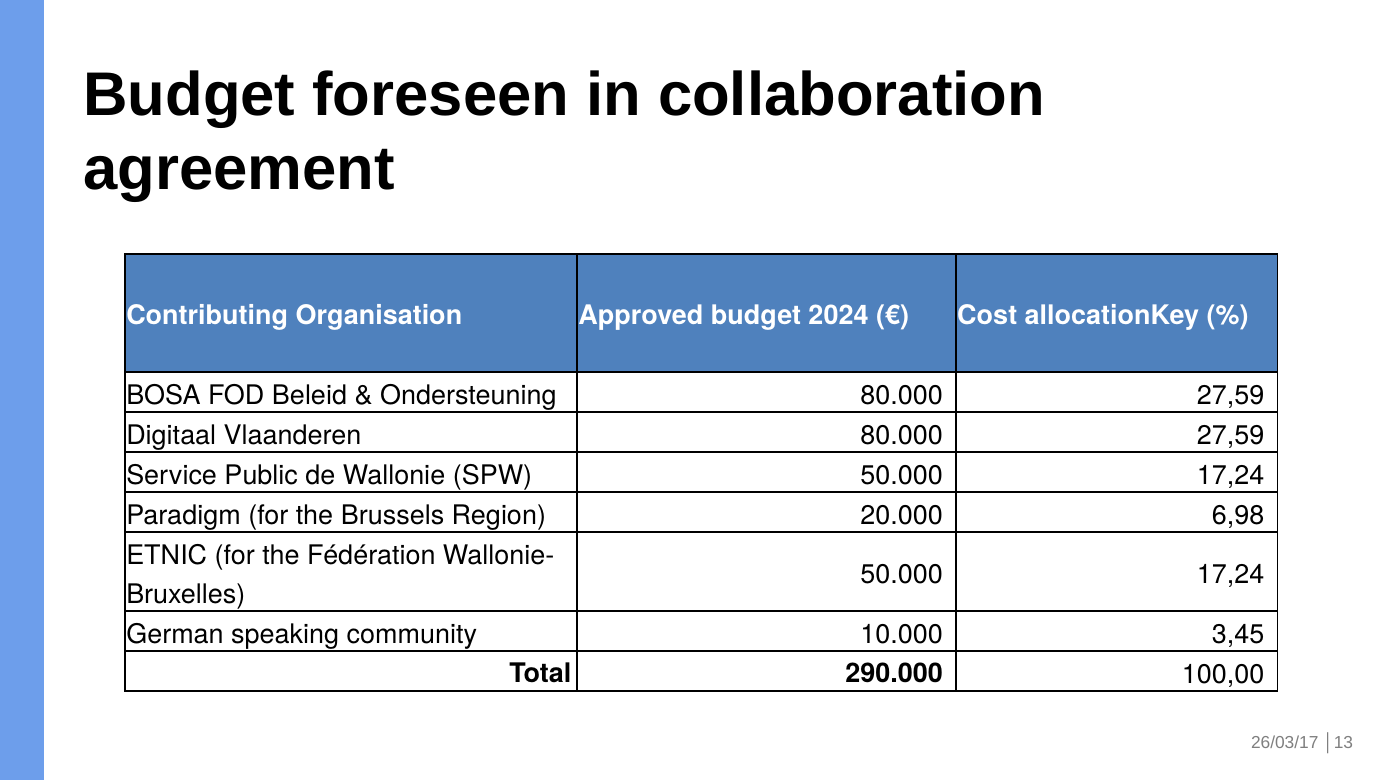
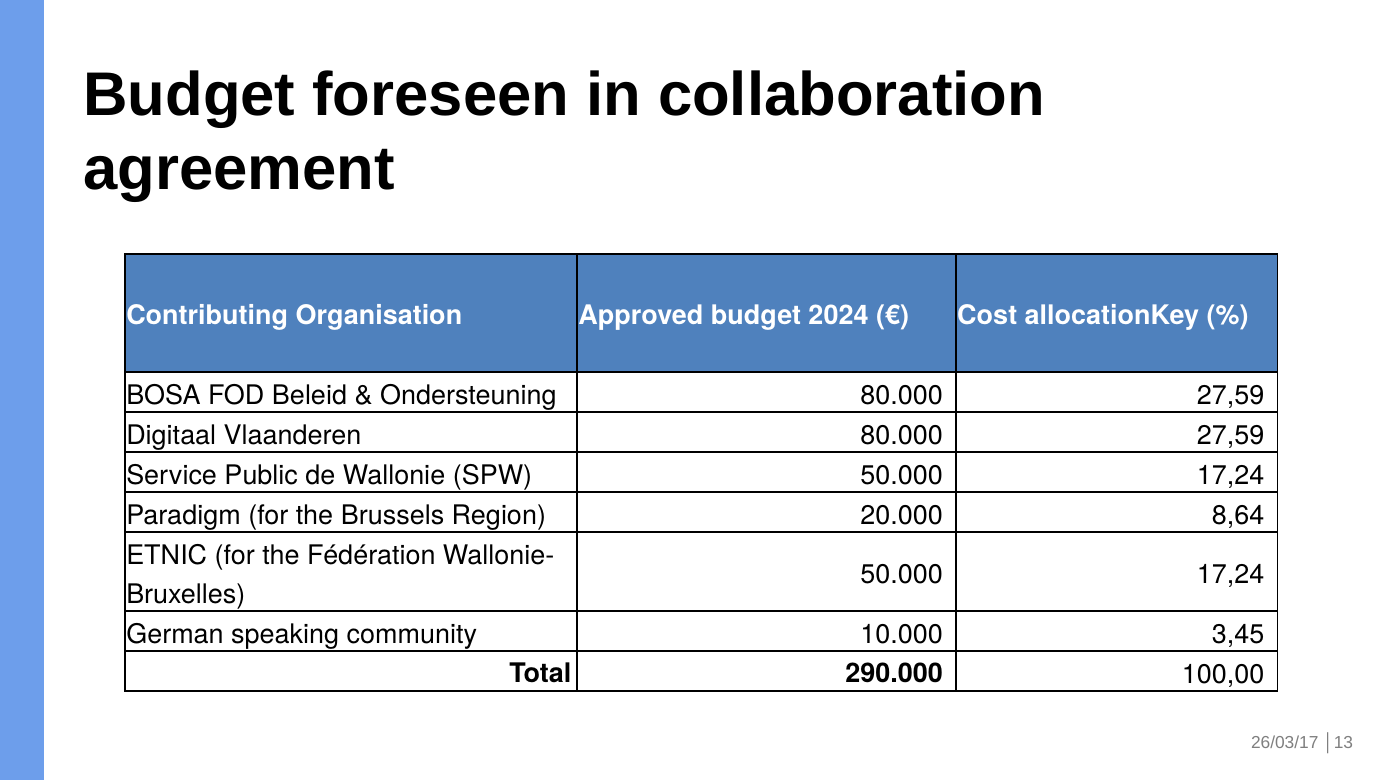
6,98: 6,98 -> 8,64 (1238, 515)
